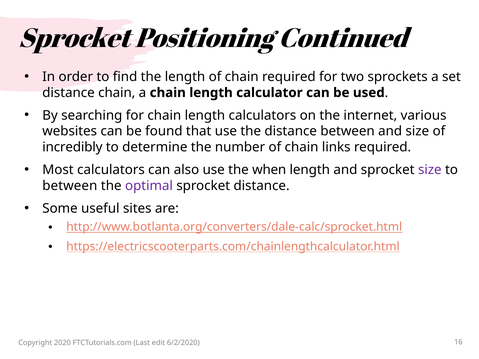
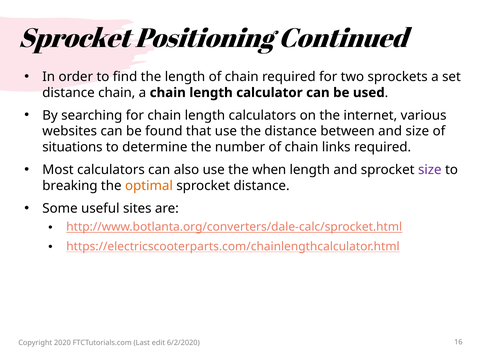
incredibly: incredibly -> situations (72, 147)
between: between -> breaking (70, 186)
optimal colour: purple -> orange (149, 186)
